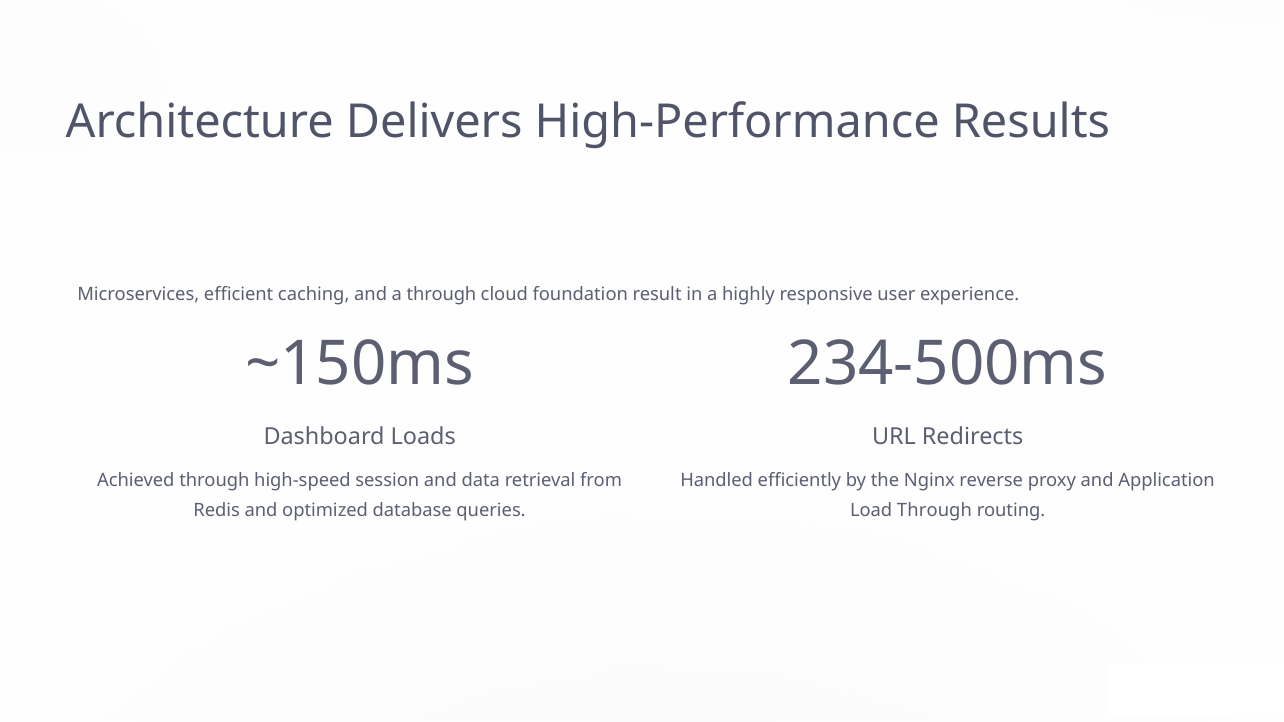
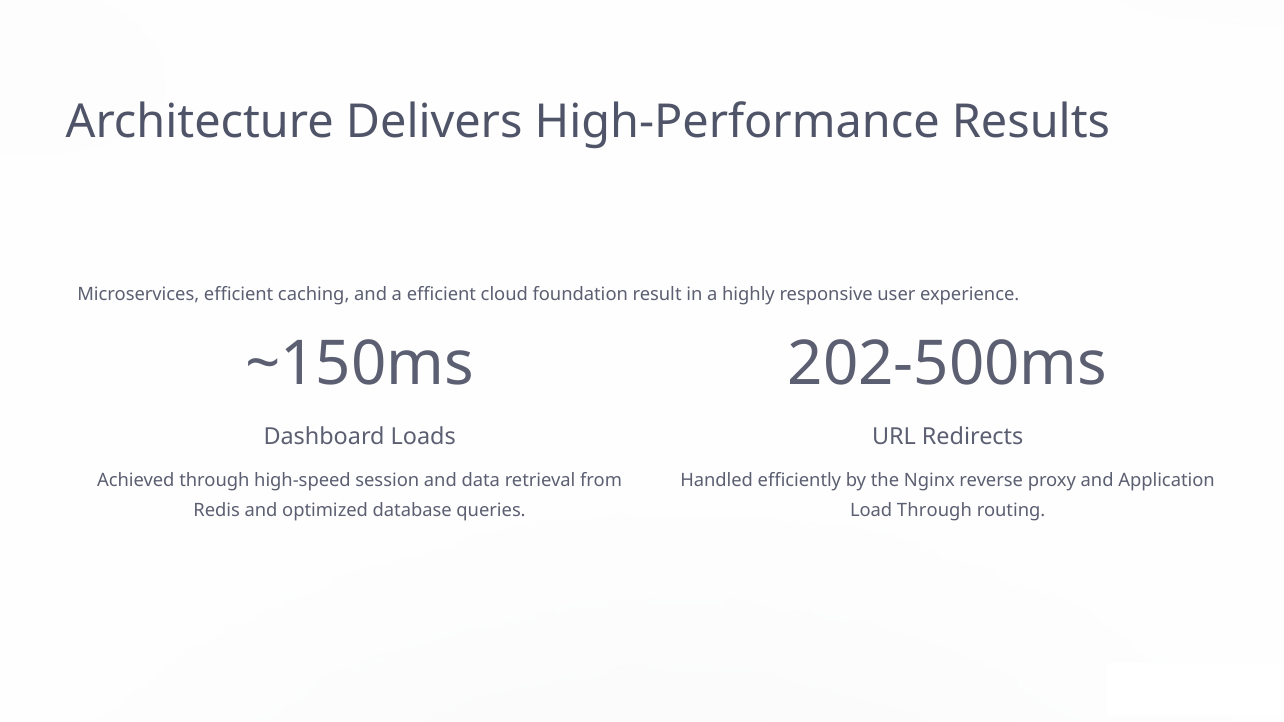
a through: through -> efficient (441, 294)
234-500ms: 234-500ms -> 202-500ms (948, 364)
